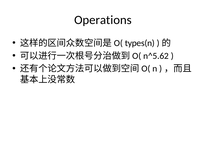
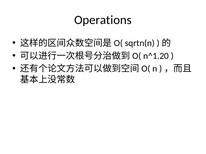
types(n: types(n -> sqrtn(n (140, 43)
n^5.62: n^5.62 -> n^1.20 (156, 56)
